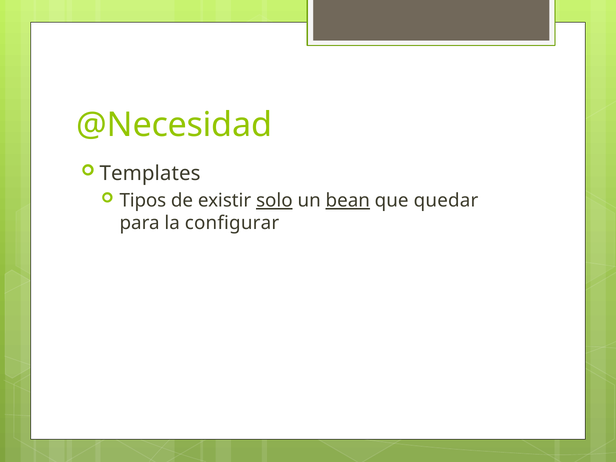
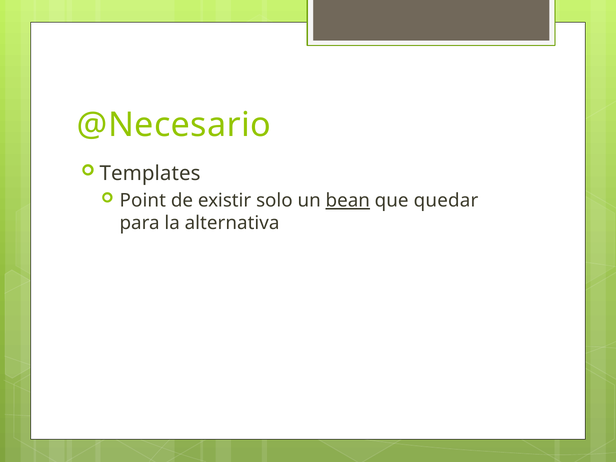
@Necesidad: @Necesidad -> @Necesario (174, 125)
Tipos: Tipos -> Point (143, 201)
solo underline: present -> none (274, 201)
configurar: configurar -> alternativa (232, 223)
